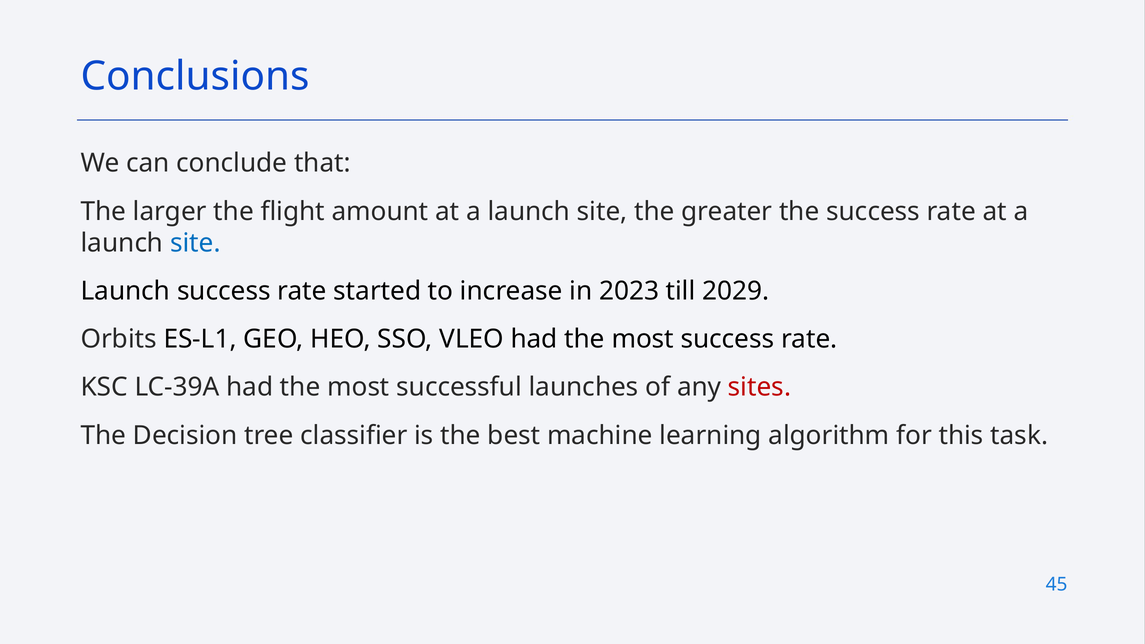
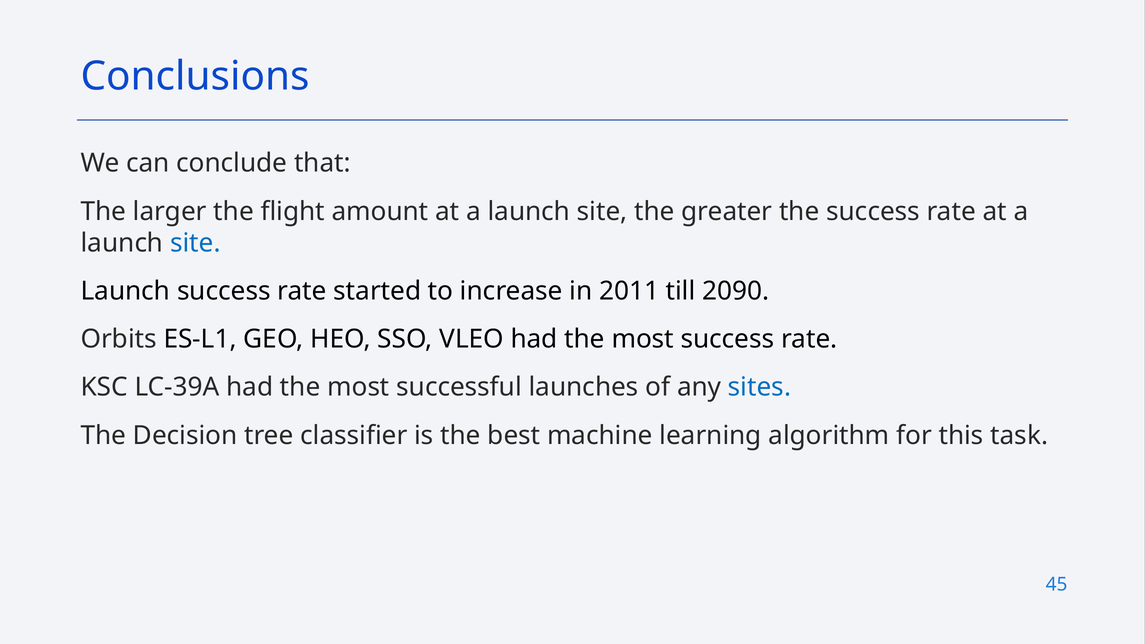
2023: 2023 -> 2011 (629, 291)
2029: 2029 -> 2090 (736, 291)
sites colour: red -> blue (759, 387)
